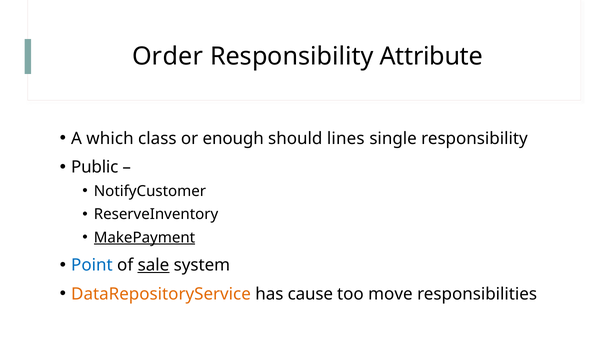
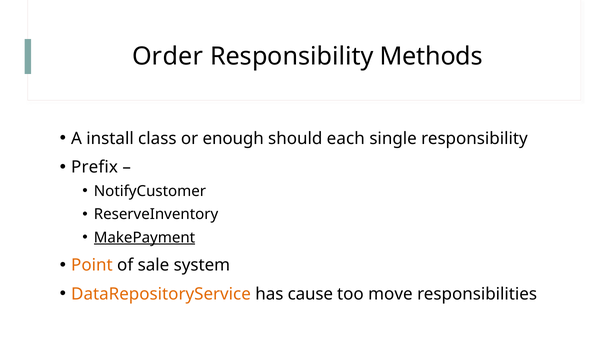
Attribute: Attribute -> Methods (431, 56)
which: which -> install (110, 138)
lines: lines -> each (346, 138)
Public: Public -> Prefix (95, 167)
Point colour: blue -> orange (92, 265)
sale underline: present -> none (153, 265)
